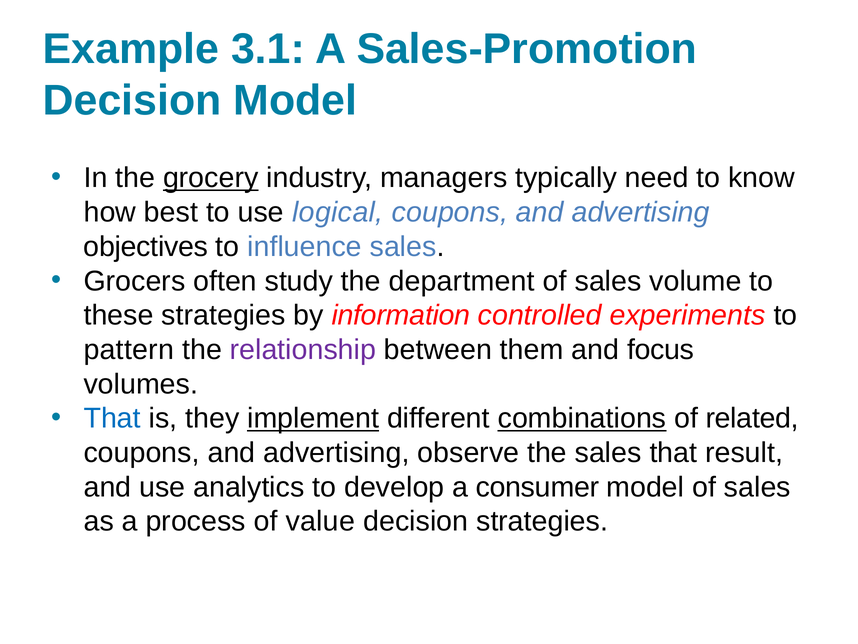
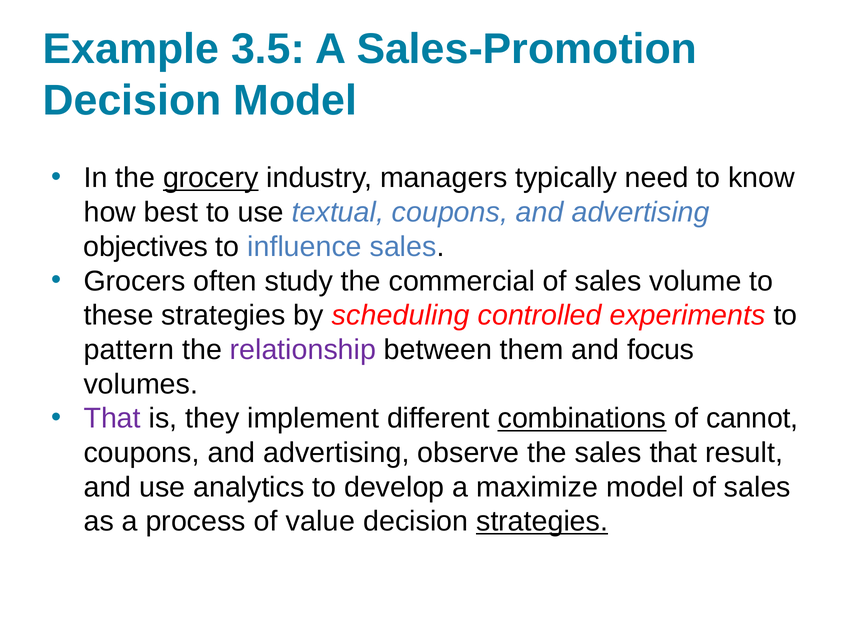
3.1: 3.1 -> 3.5 (268, 49)
logical: logical -> textual (338, 212)
department: department -> commercial (462, 281)
information: information -> scheduling (401, 315)
That colour: blue -> purple (112, 418)
implement underline: present -> none (313, 418)
related: related -> cannot (752, 418)
consumer: consumer -> maximize (537, 487)
strategies underline: none -> present (542, 521)
